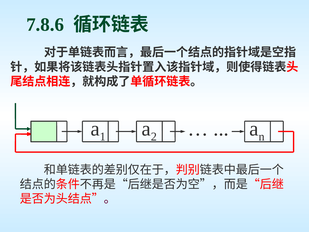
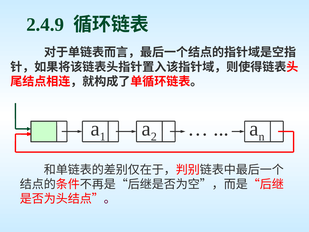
7.8.6: 7.8.6 -> 2.4.9 (45, 25)
